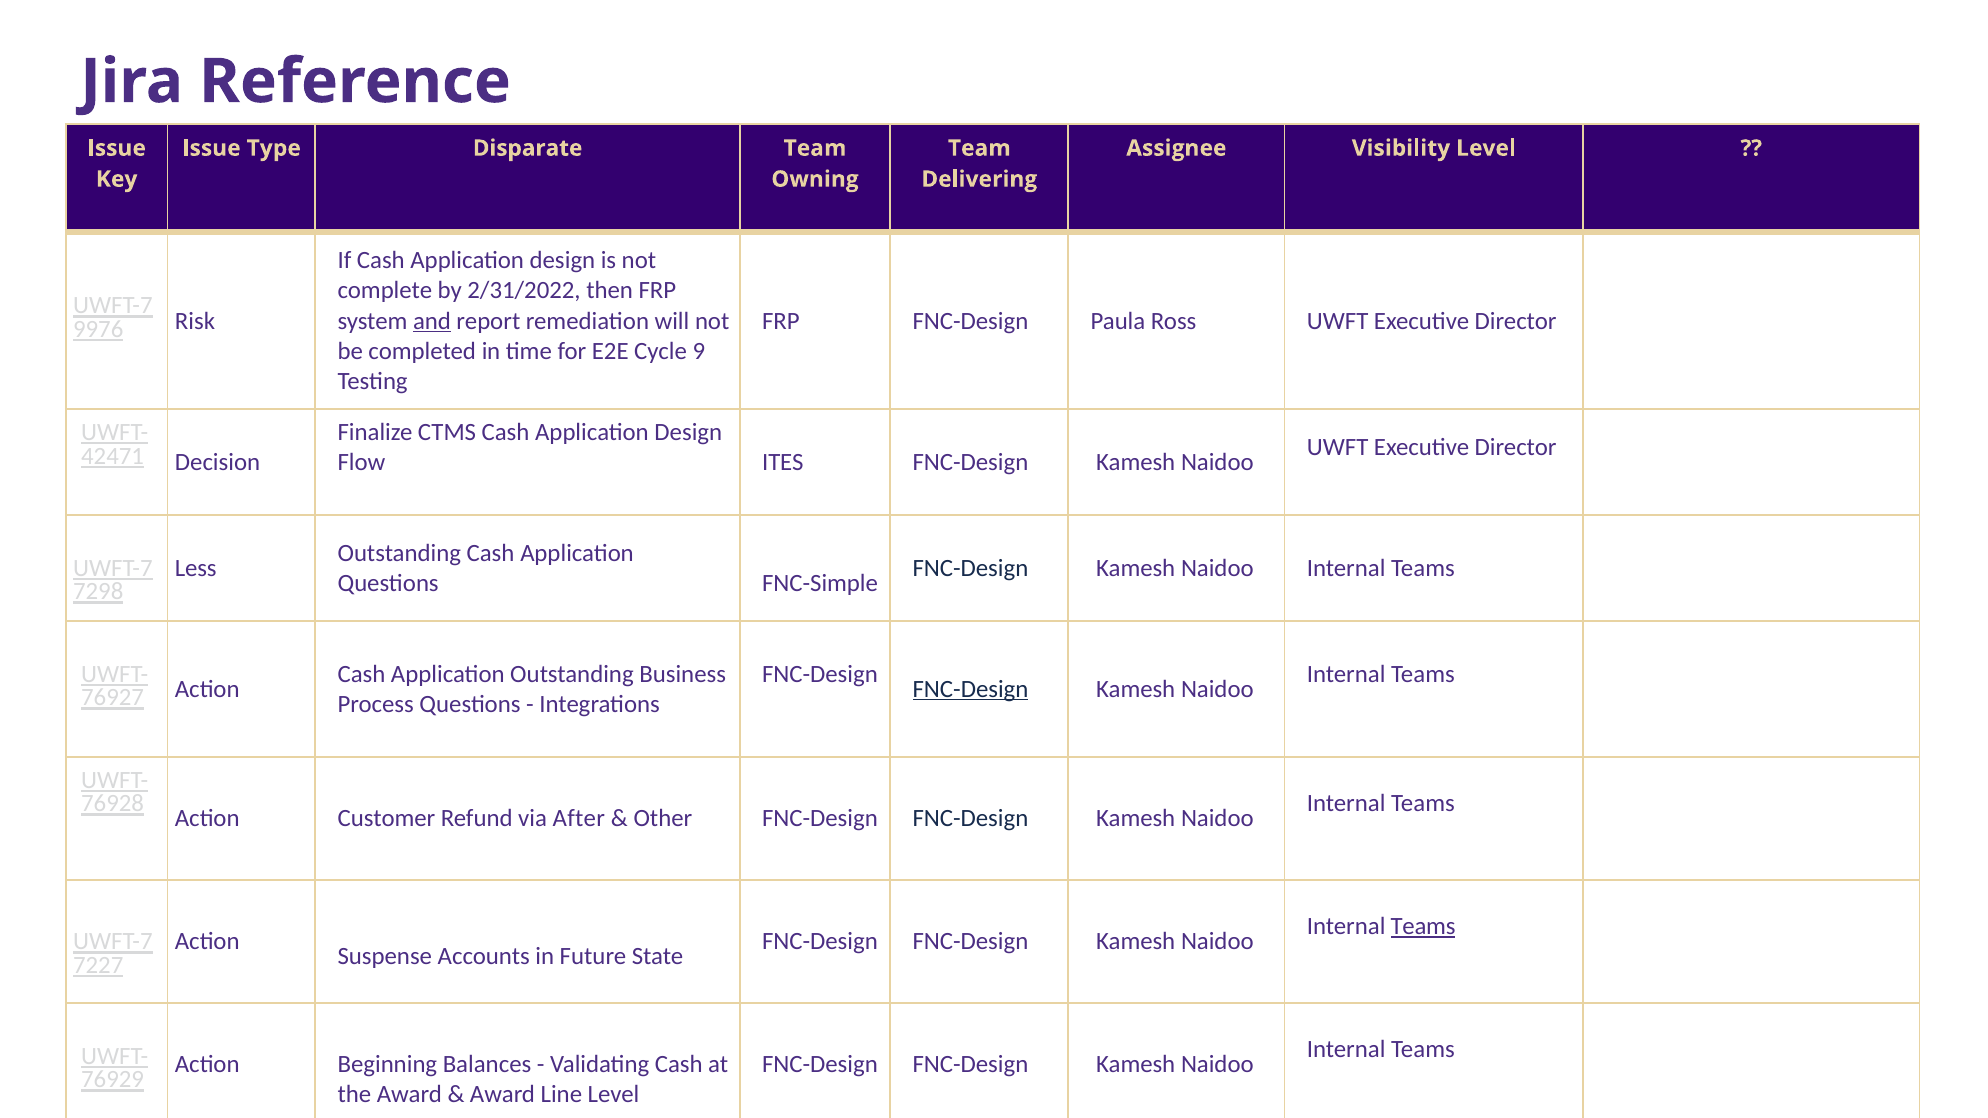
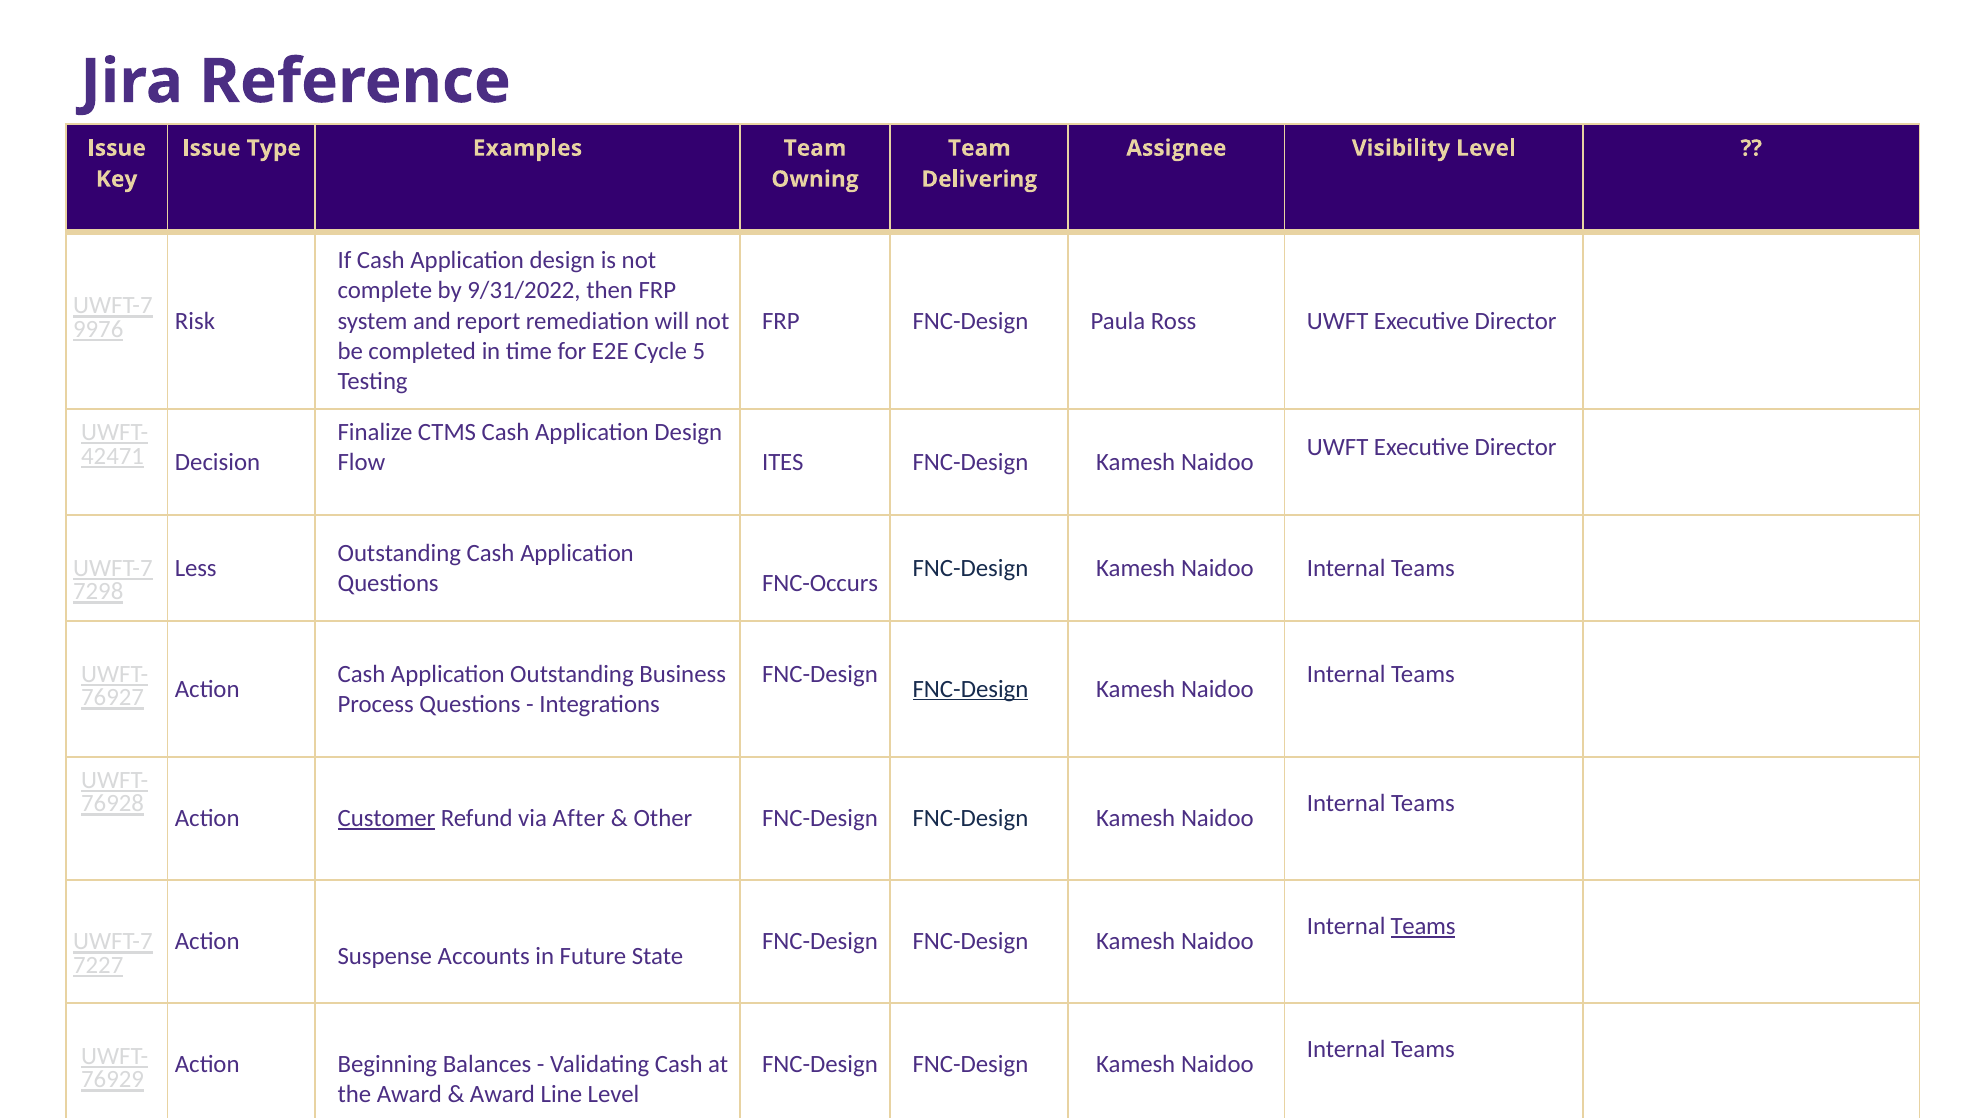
Disparate: Disparate -> Examples (527, 148)
2/31/2022: 2/31/2022 -> 9/31/2022 (524, 291)
and underline: present -> none (432, 321)
9: 9 -> 5 (699, 351)
FNC-Simple: FNC-Simple -> FNC-Occurs (820, 583)
Customer underline: none -> present (386, 819)
